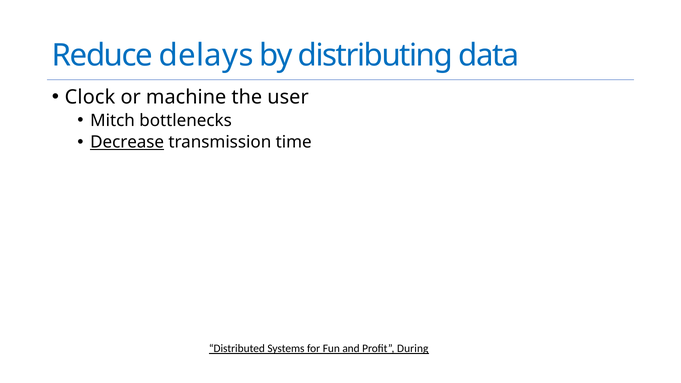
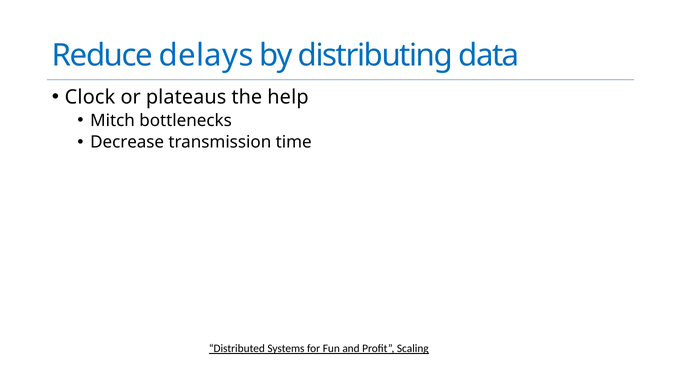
machine: machine -> plateaus (186, 97)
user: user -> help (288, 97)
Decrease underline: present -> none (127, 142)
During: During -> Scaling (413, 348)
